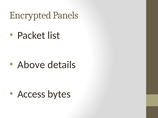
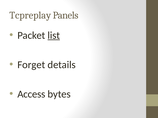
Encrypted: Encrypted -> Tcpreplay (30, 15)
list underline: none -> present (54, 35)
Above: Above -> Forget (31, 65)
